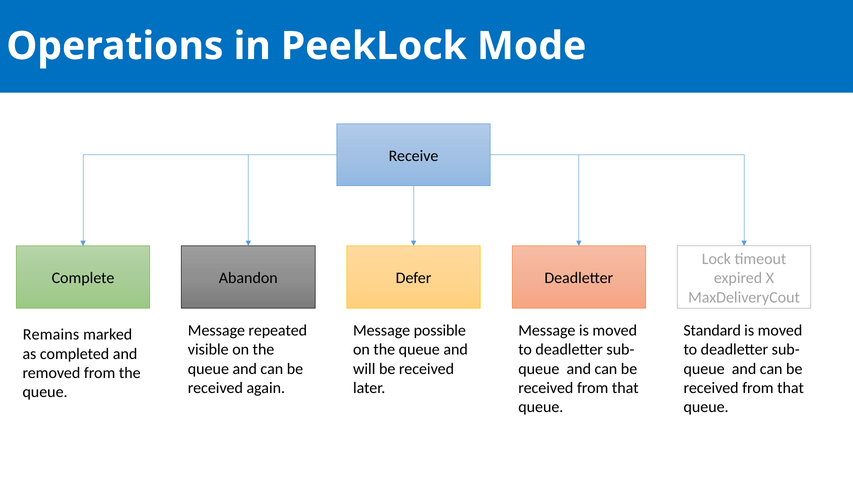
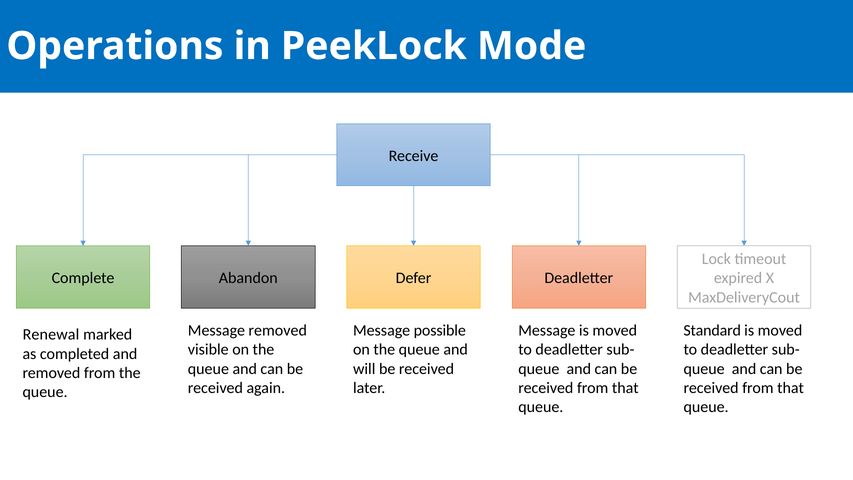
Message repeated: repeated -> removed (278, 330)
Remains: Remains -> Renewal (51, 334)
